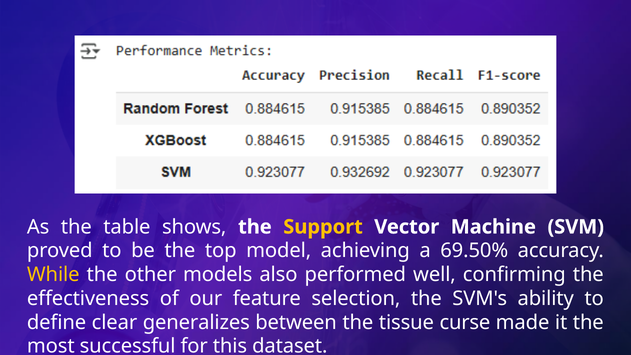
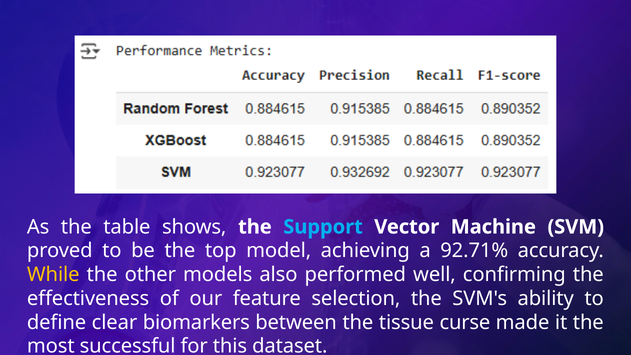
Support colour: yellow -> light blue (323, 227)
69.50%: 69.50% -> 92.71% (474, 251)
generalizes: generalizes -> biomarkers (196, 322)
